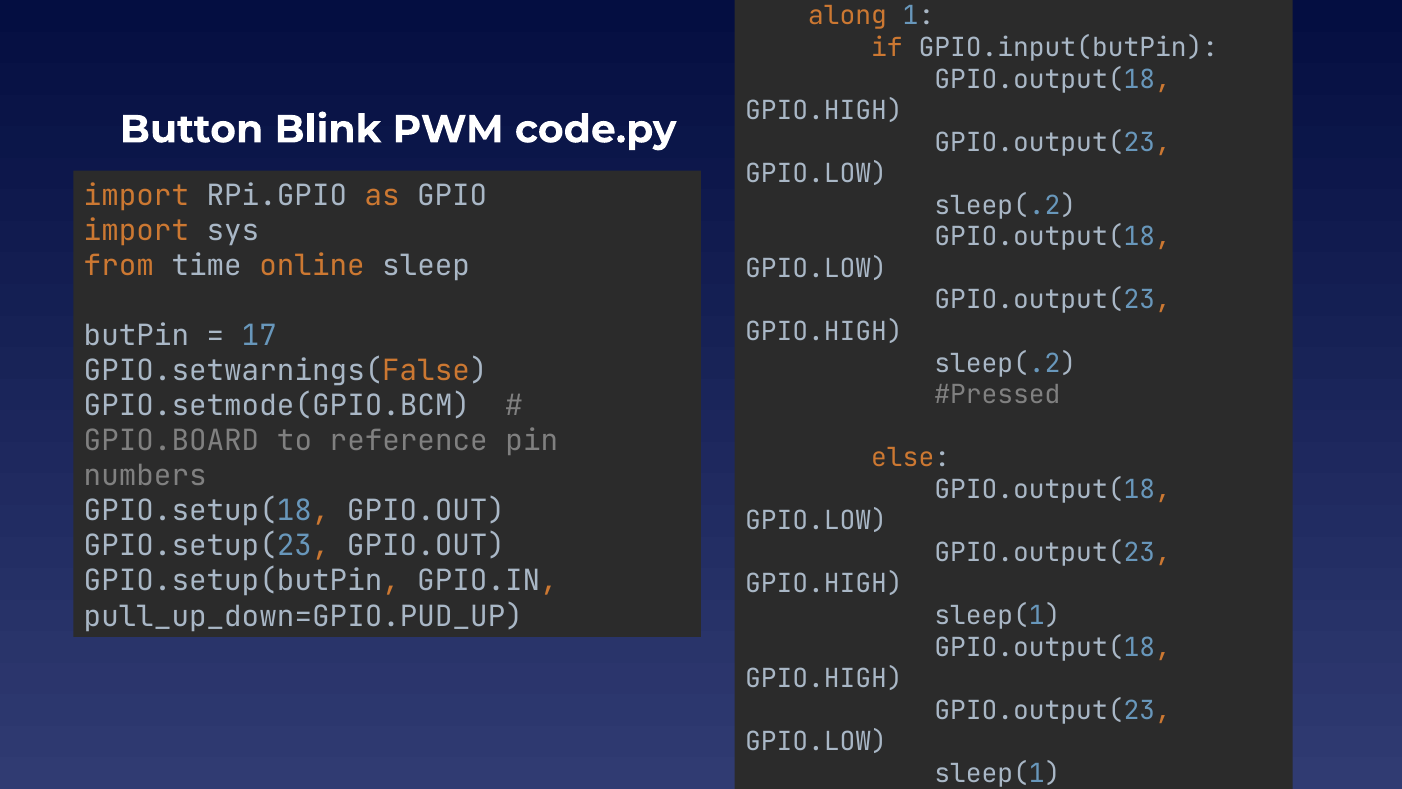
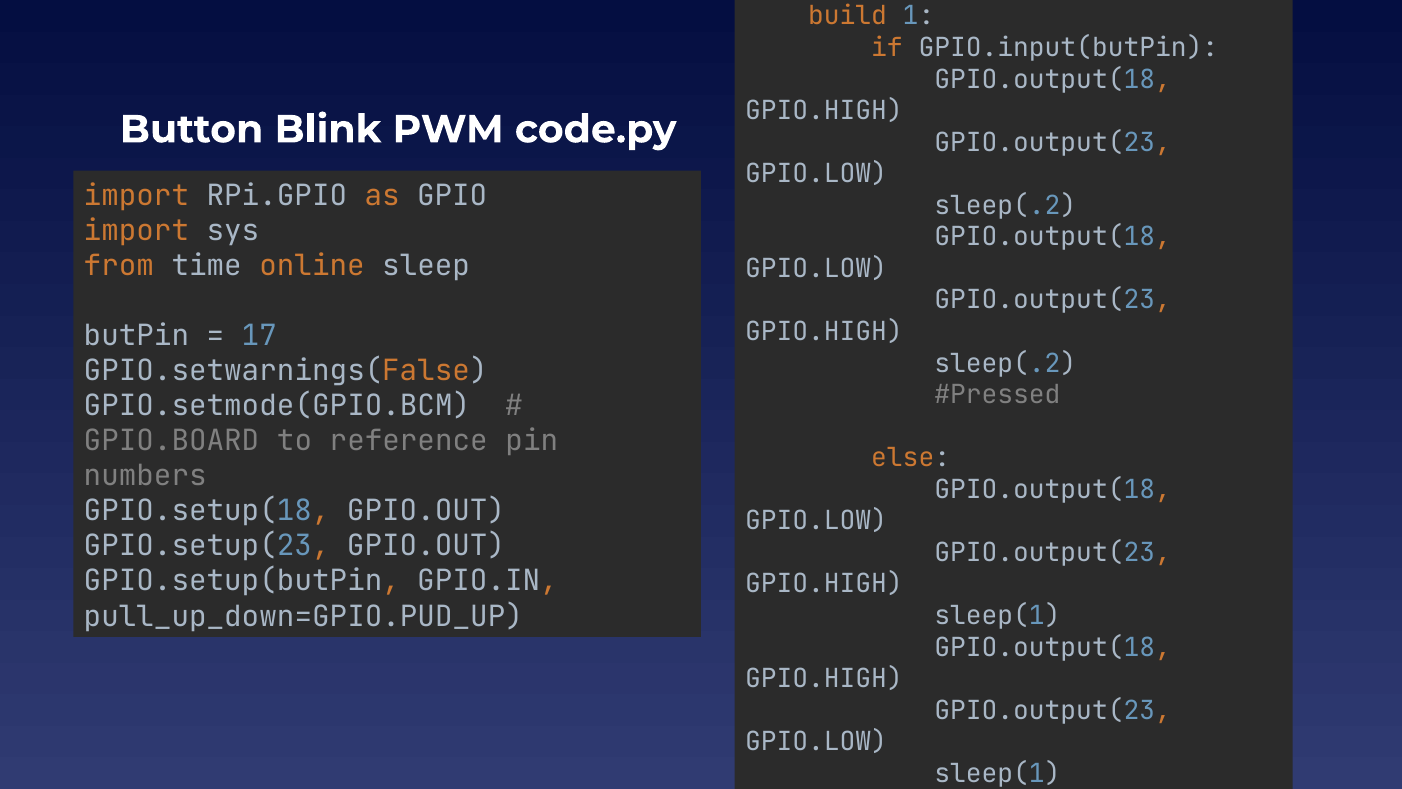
along: along -> build (848, 16)
